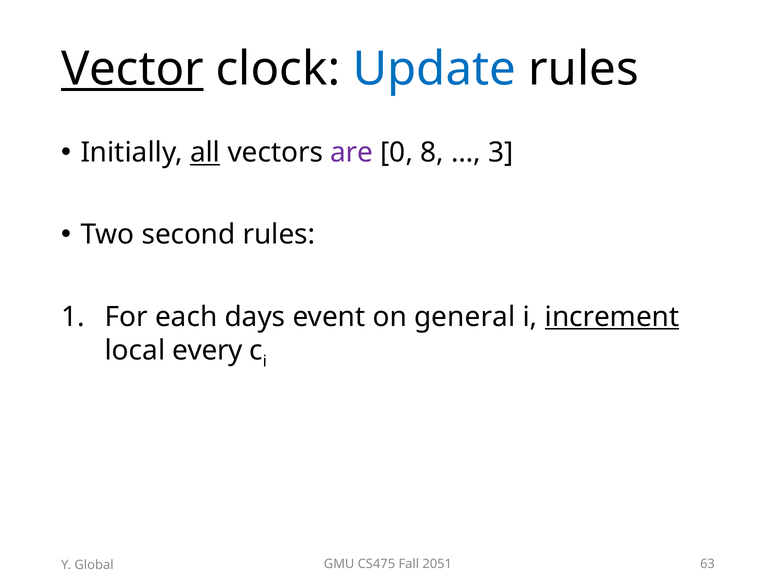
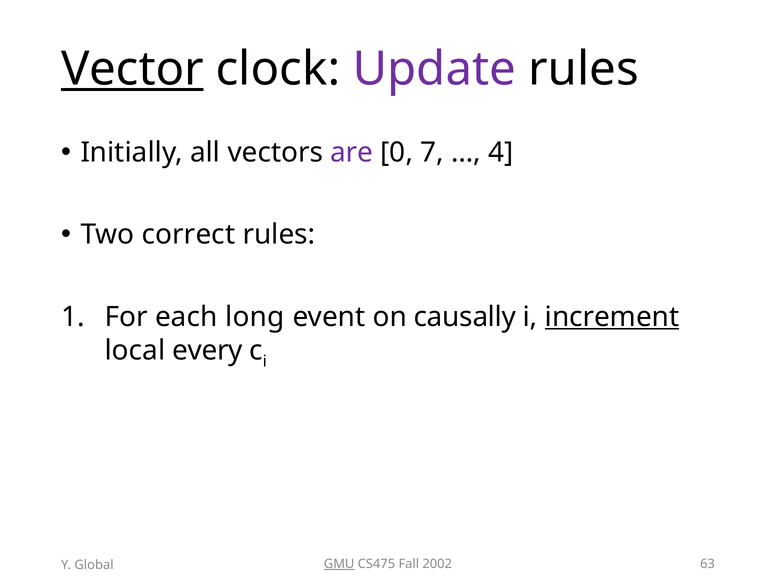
Update colour: blue -> purple (434, 69)
all underline: present -> none (205, 153)
8: 8 -> 7 (432, 153)
3: 3 -> 4 (501, 153)
second: second -> correct (188, 235)
days: days -> long (255, 317)
general: general -> causally (465, 317)
GMU underline: none -> present (339, 564)
2051: 2051 -> 2002 (437, 564)
